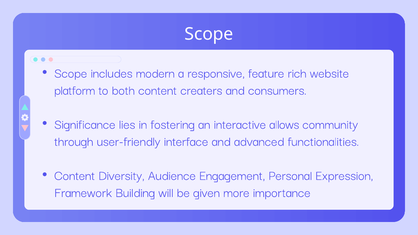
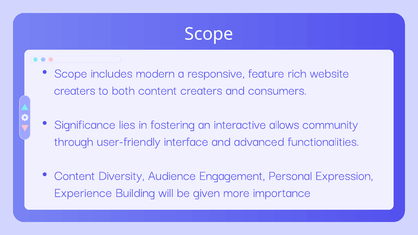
platform: platform -> creaters (75, 90)
Framework: Framework -> Experience (83, 192)
